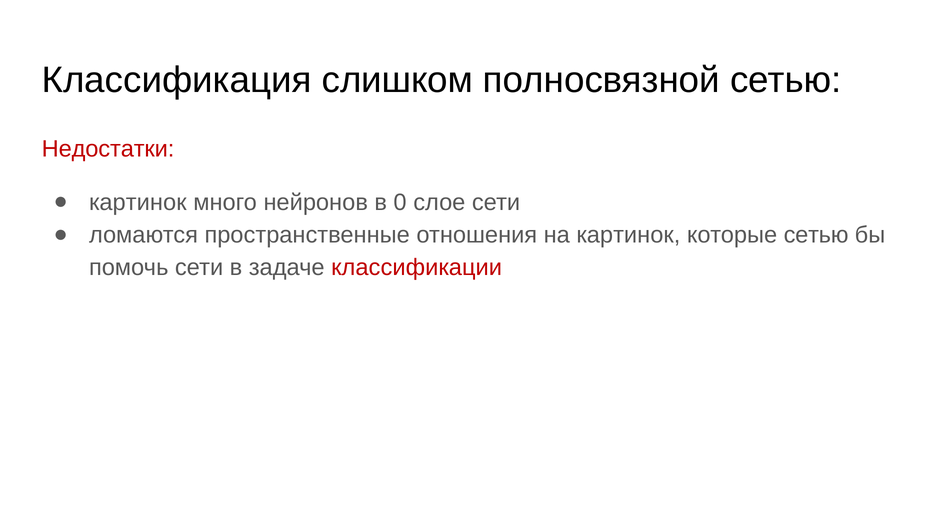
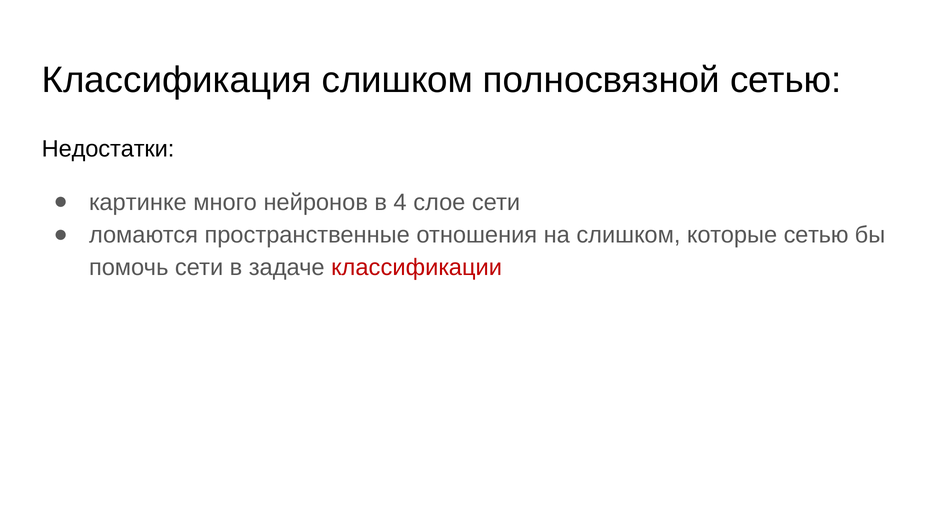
Недостатки colour: red -> black (108, 149)
картинок: картинок -> картинке (138, 202)
0: 0 -> 4 (400, 202)
на картинок: картинок -> слишком (628, 235)
